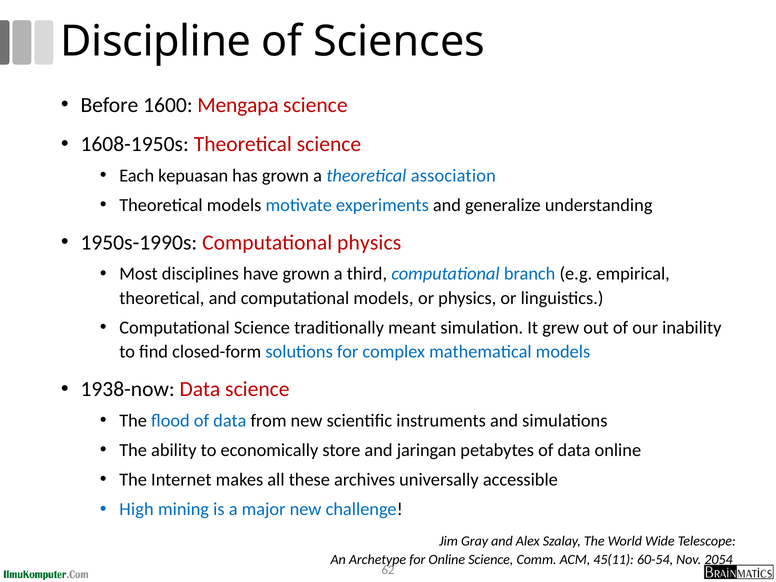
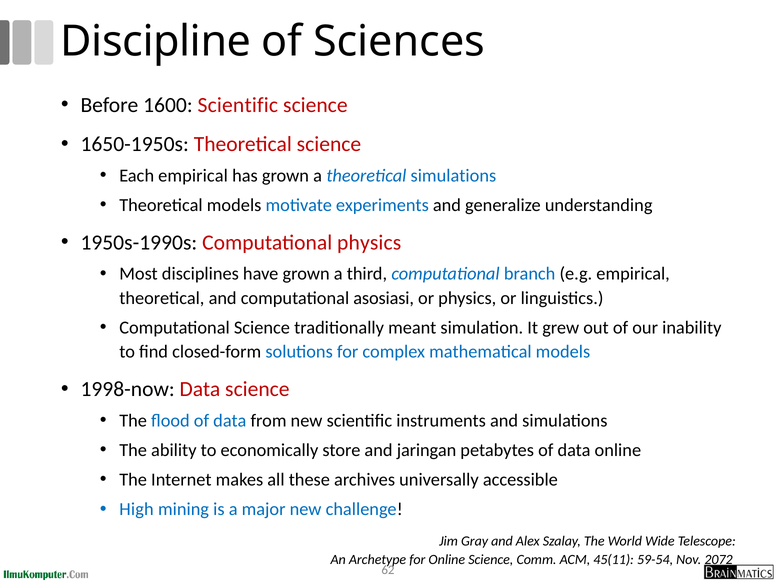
1600 Mengapa: Mengapa -> Scientific (238, 105)
1608-1950s: 1608-1950s -> 1650-1950s (135, 144)
Each kepuasan: kepuasan -> empirical (193, 175)
theoretical association: association -> simulations (453, 175)
computational models: models -> asosiasi (384, 298)
1938-now: 1938-now -> 1998-now (128, 389)
60-54: 60-54 -> 59-54 (655, 559)
2054: 2054 -> 2072 (719, 559)
